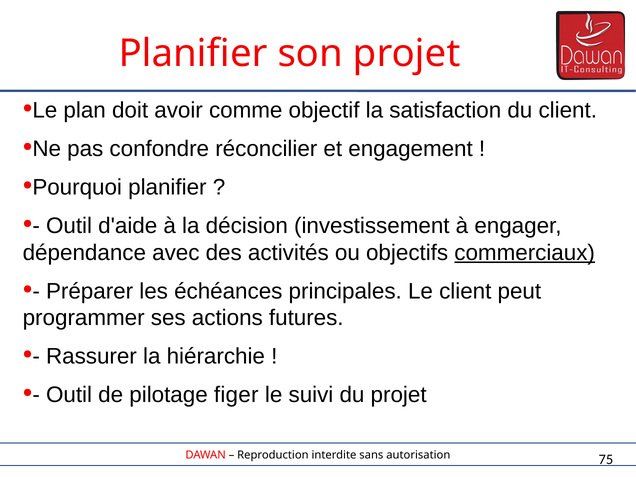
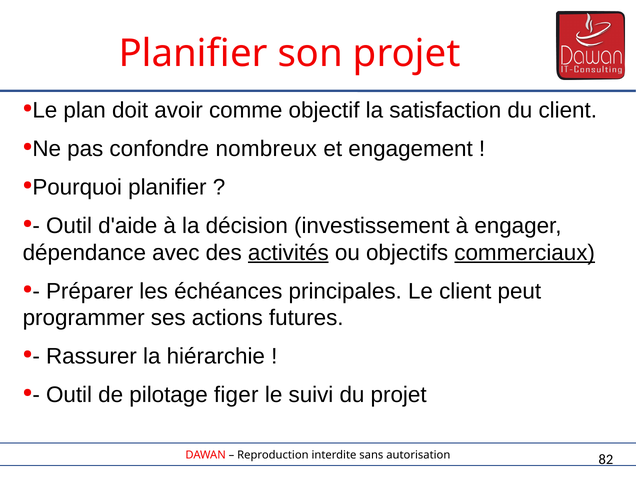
réconcilier: réconcilier -> nombreux (266, 149)
activités underline: none -> present (288, 253)
75: 75 -> 82 (606, 459)
